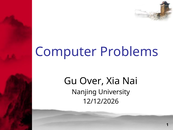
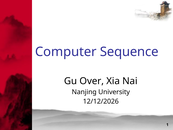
Problems: Problems -> Sequence (129, 52)
